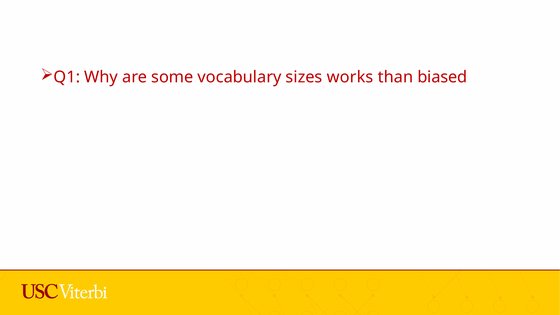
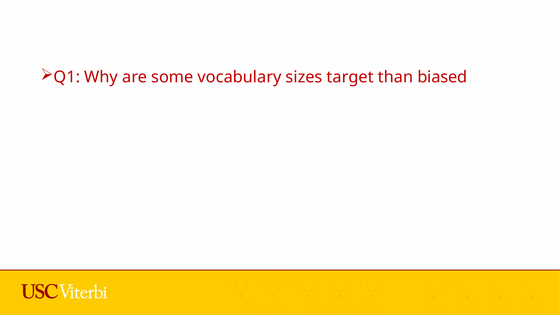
works: works -> target (350, 77)
